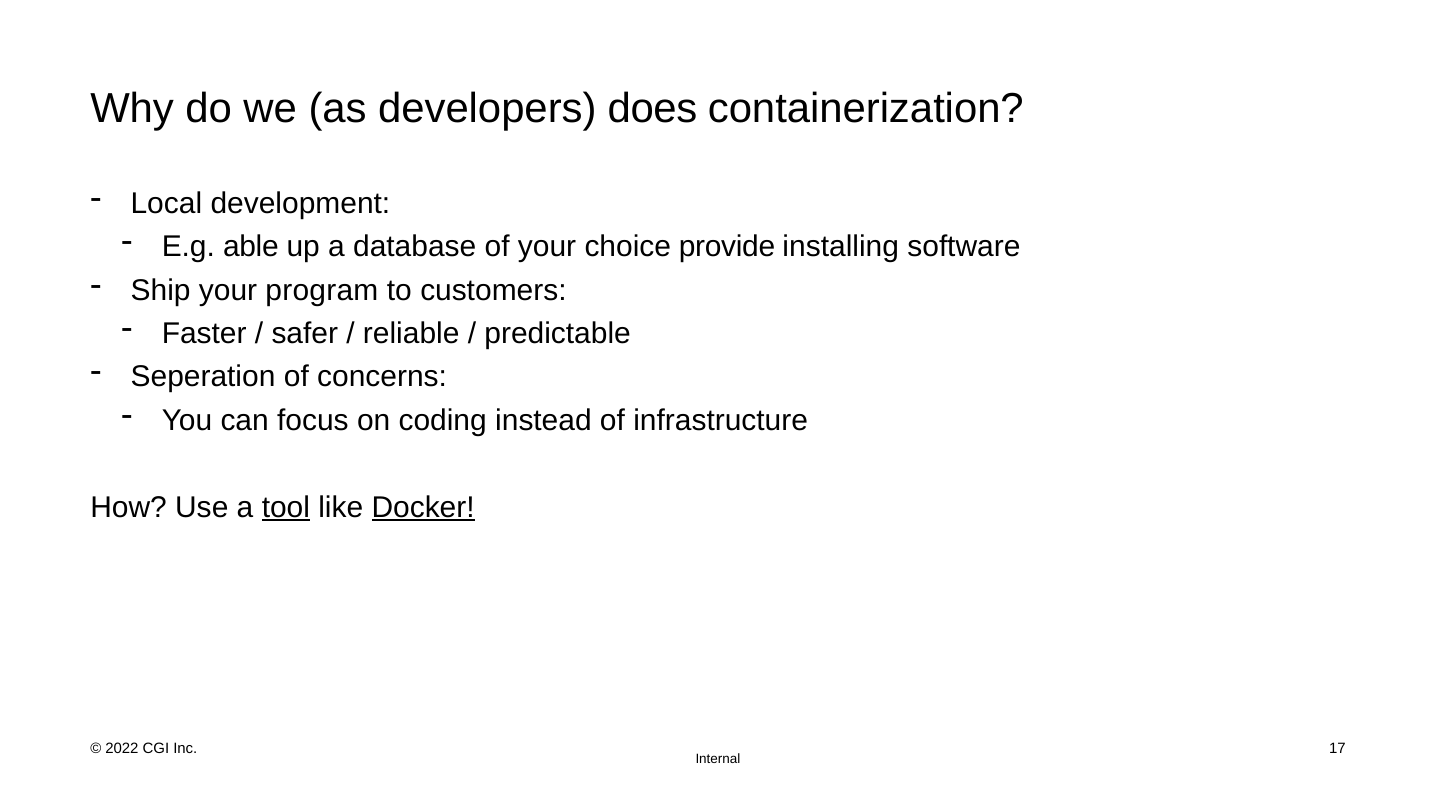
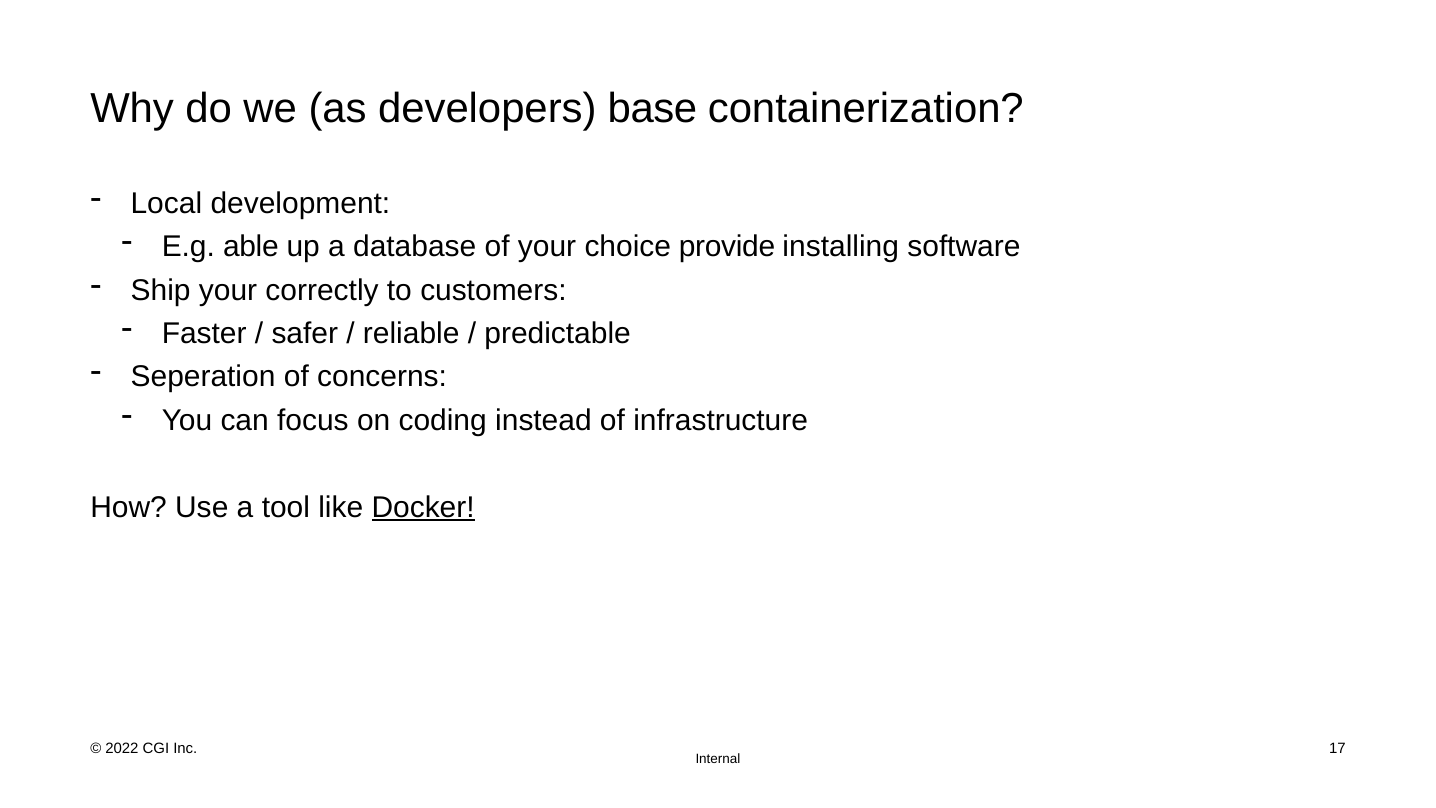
does: does -> base (652, 109)
program: program -> correctly (322, 290)
tool underline: present -> none (286, 507)
